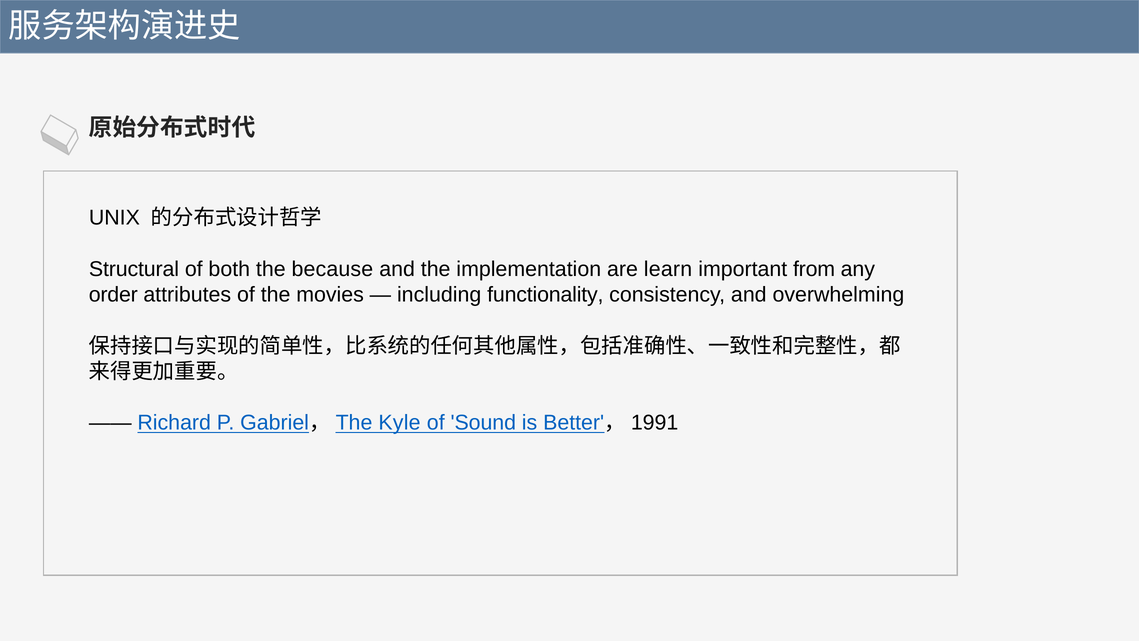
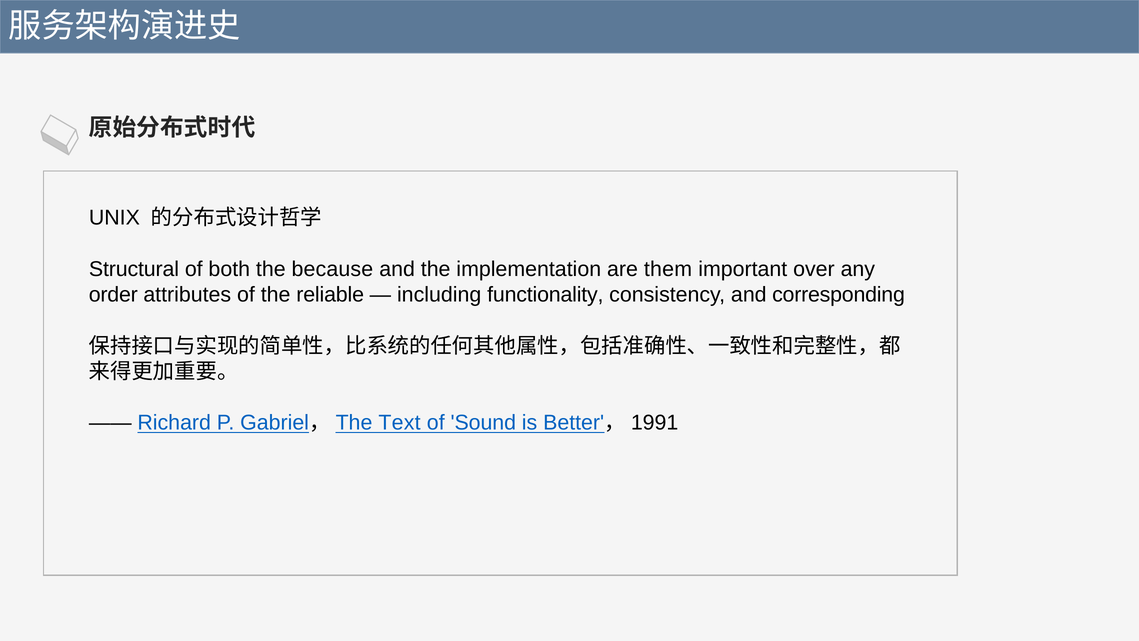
learn: learn -> them (668, 269)
from: from -> over (814, 269)
movies: movies -> reliable (330, 295)
overwhelming: overwhelming -> corresponding (839, 295)
Kyle: Kyle -> Text (400, 423)
